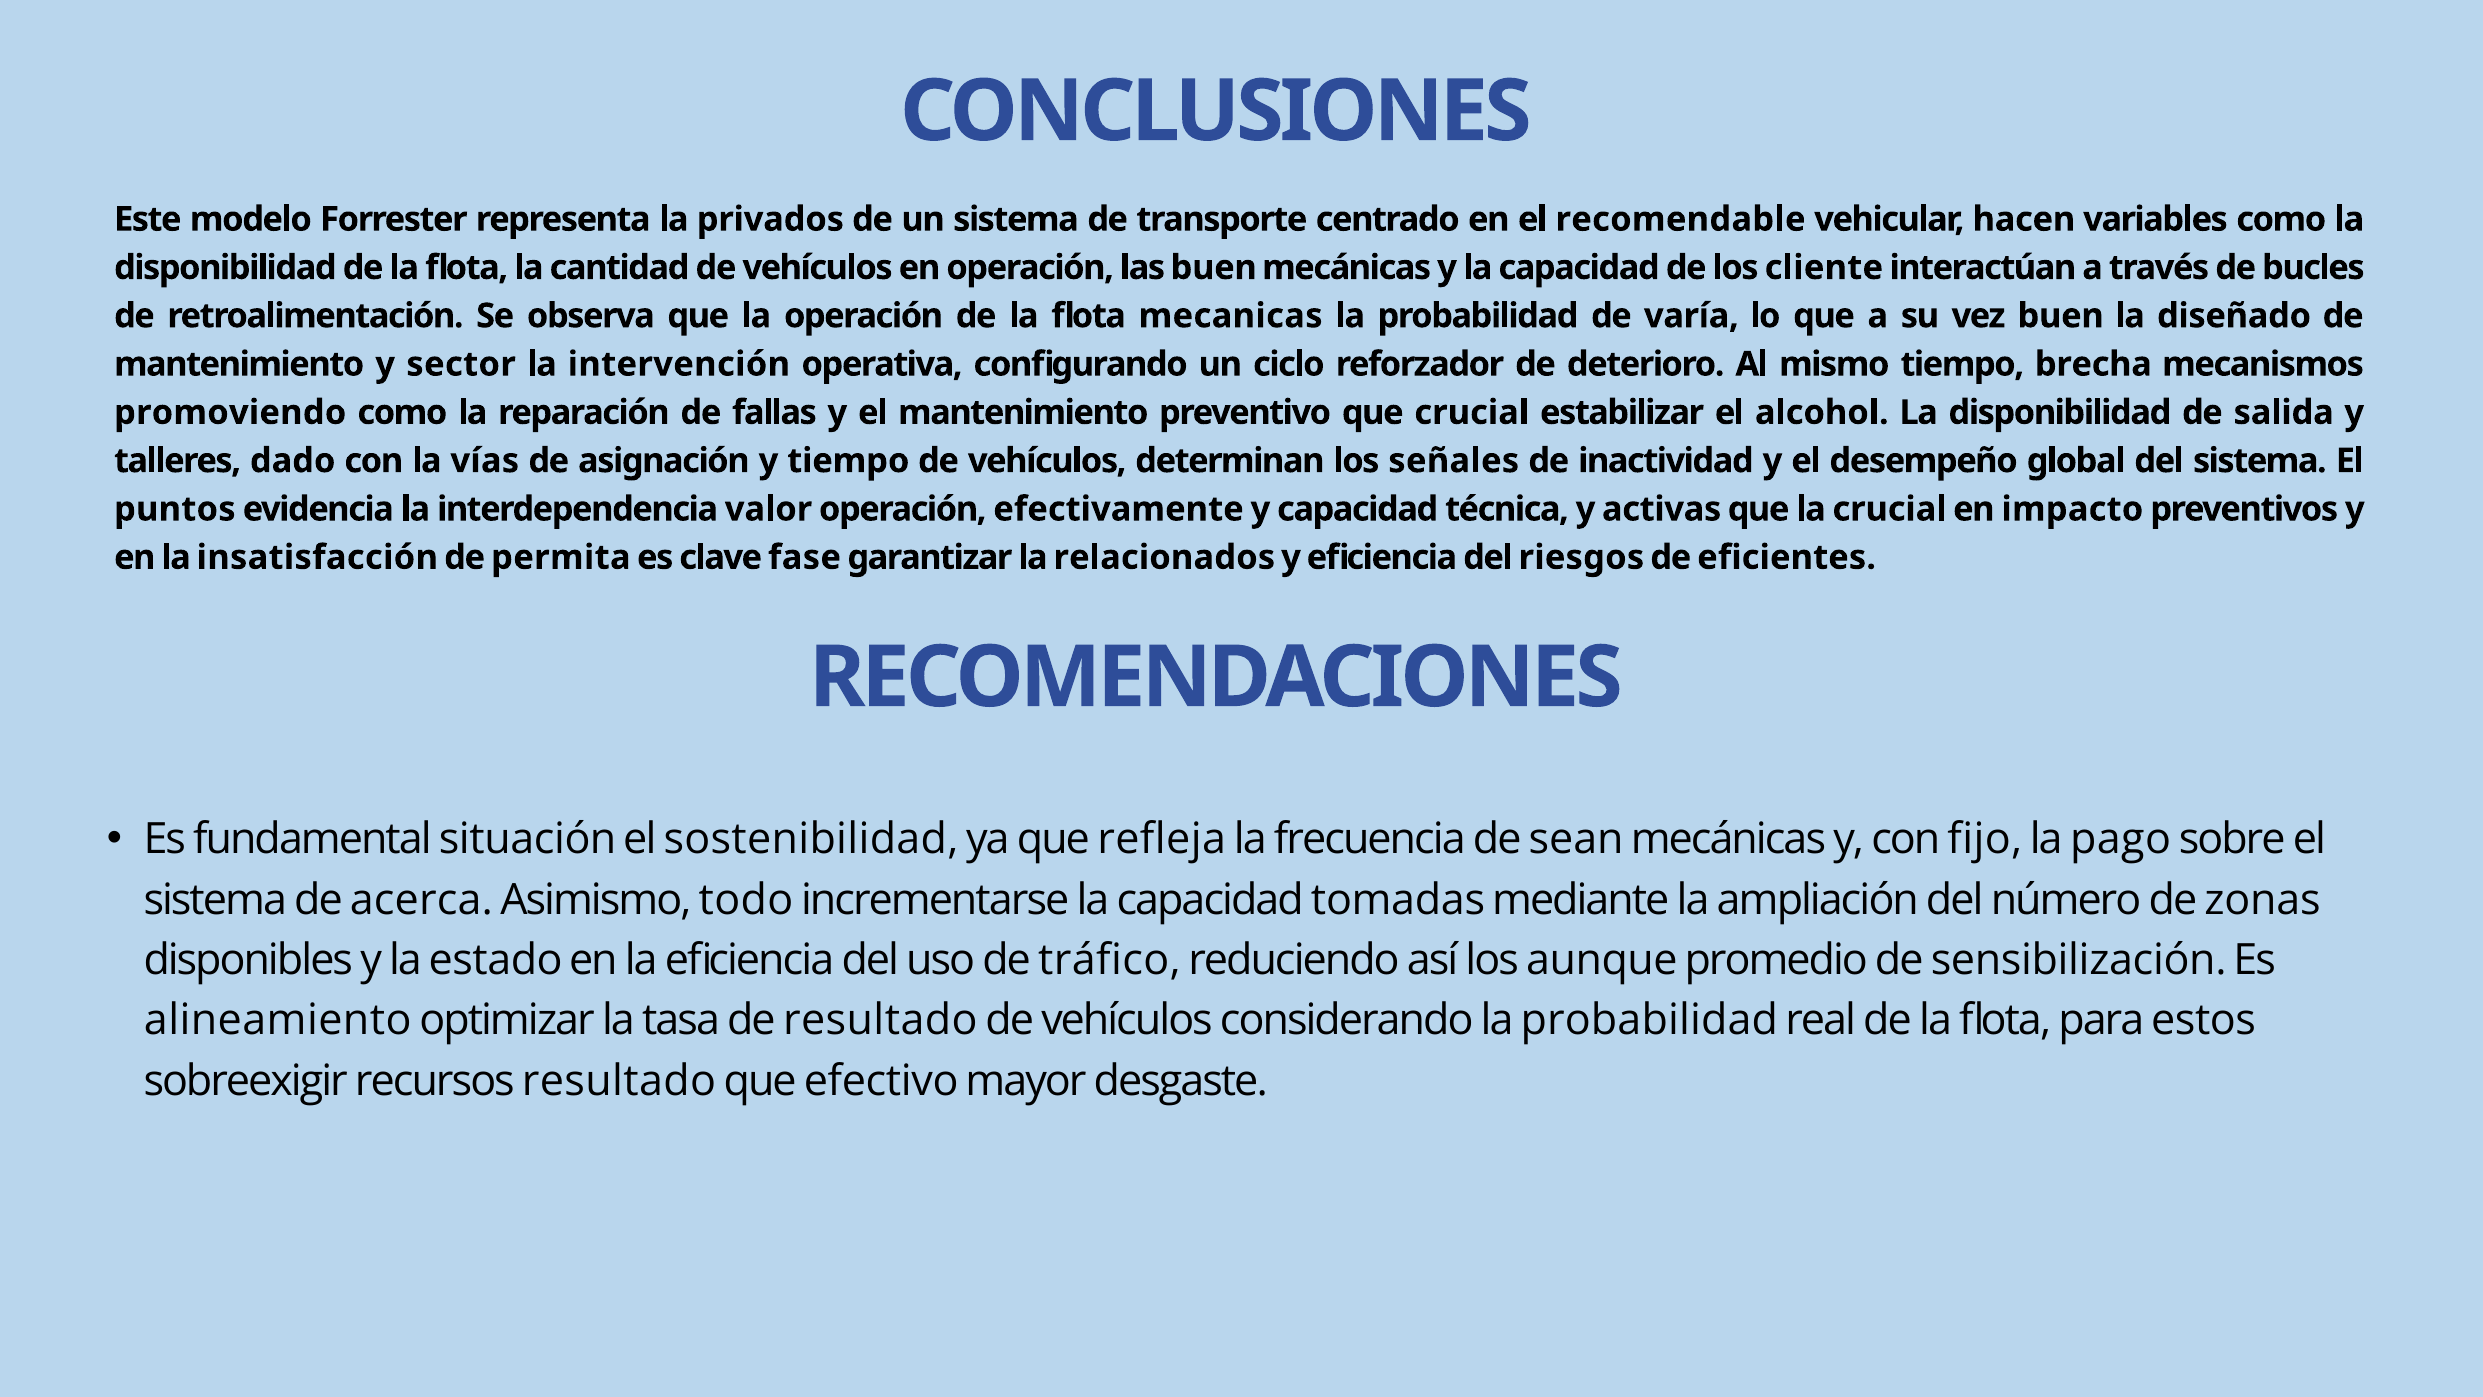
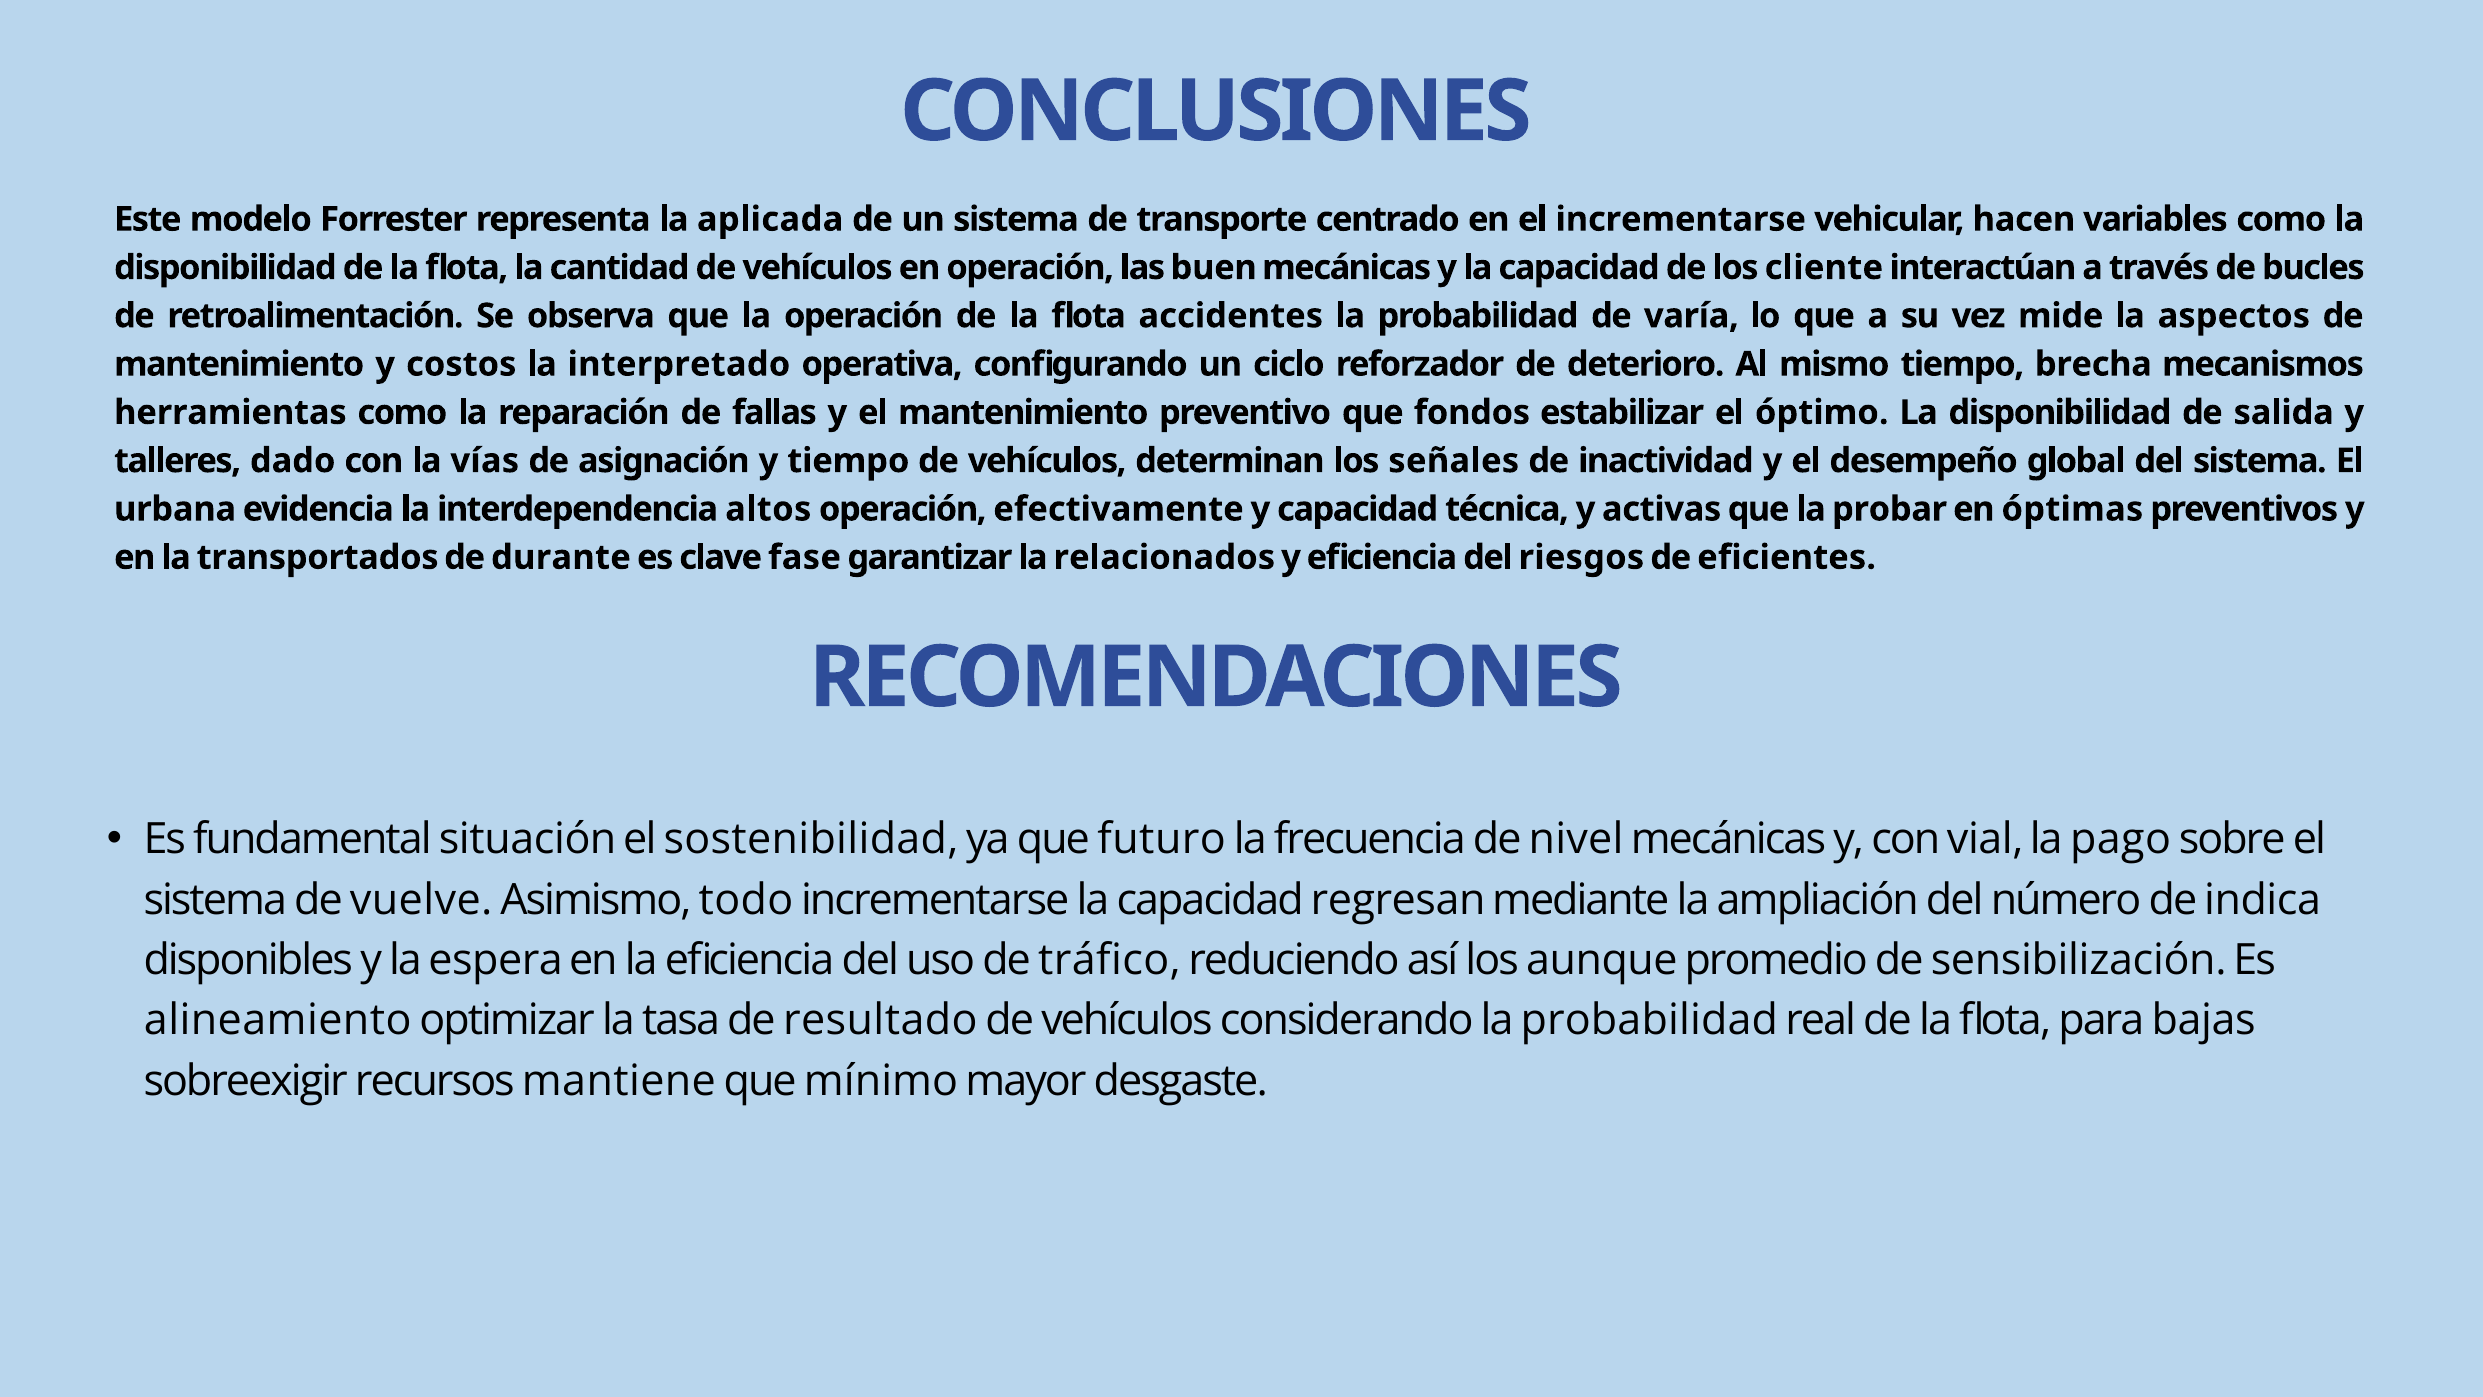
privados: privados -> aplicada (770, 219)
el recomendable: recomendable -> incrementarse (1681, 219)
mecanicas: mecanicas -> accidentes (1231, 316)
vez buen: buen -> mide (2061, 316)
diseñado: diseñado -> aspectos (2234, 316)
sector: sector -> costos (461, 364)
intervención: intervención -> interpretado (679, 364)
promoviendo: promoviendo -> herramientas (230, 412)
que crucial: crucial -> fondos (1472, 412)
alcohol: alcohol -> óptimo (1822, 412)
puntos: puntos -> urbana (175, 509)
valor: valor -> altos (768, 509)
la crucial: crucial -> probar (1890, 509)
impacto: impacto -> óptimas (2072, 509)
insatisfacción: insatisfacción -> transportados (318, 557)
permita: permita -> durante (561, 557)
refleja: refleja -> futuro (1162, 840)
sean: sean -> nivel (1576, 840)
fijo: fijo -> vial (1985, 840)
acerca: acerca -> vuelve (421, 900)
tomadas: tomadas -> regresan (1398, 900)
zonas: zonas -> indica (2263, 900)
estado: estado -> espera (496, 960)
estos: estos -> bajas (2204, 1021)
recursos resultado: resultado -> mantiene (619, 1081)
efectivo: efectivo -> mínimo (881, 1081)
